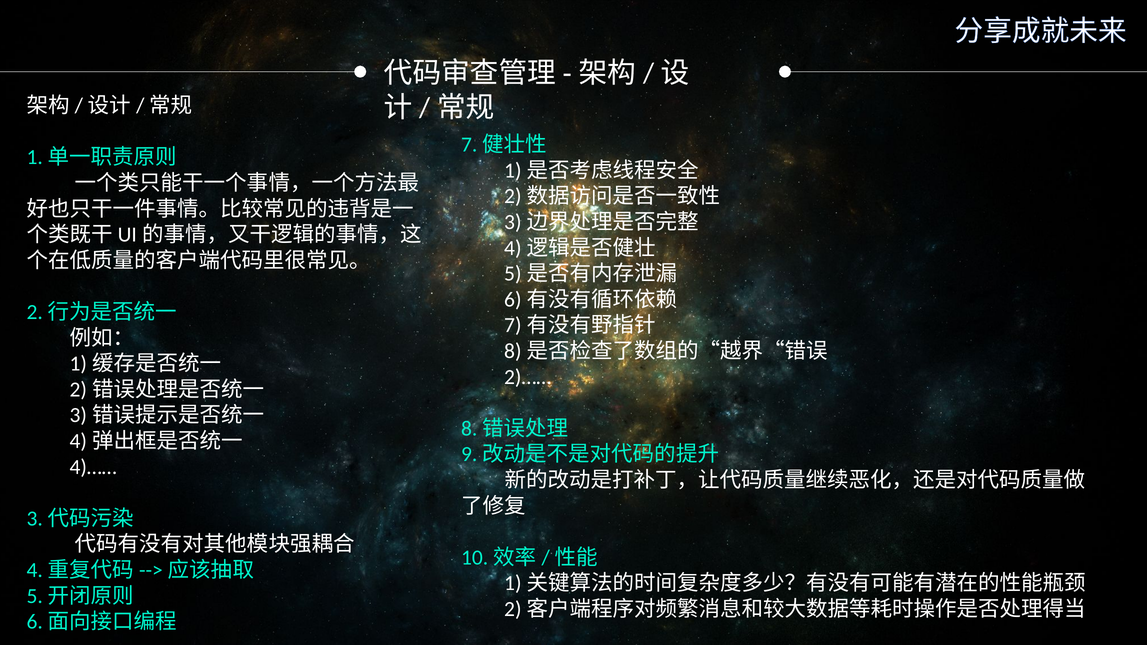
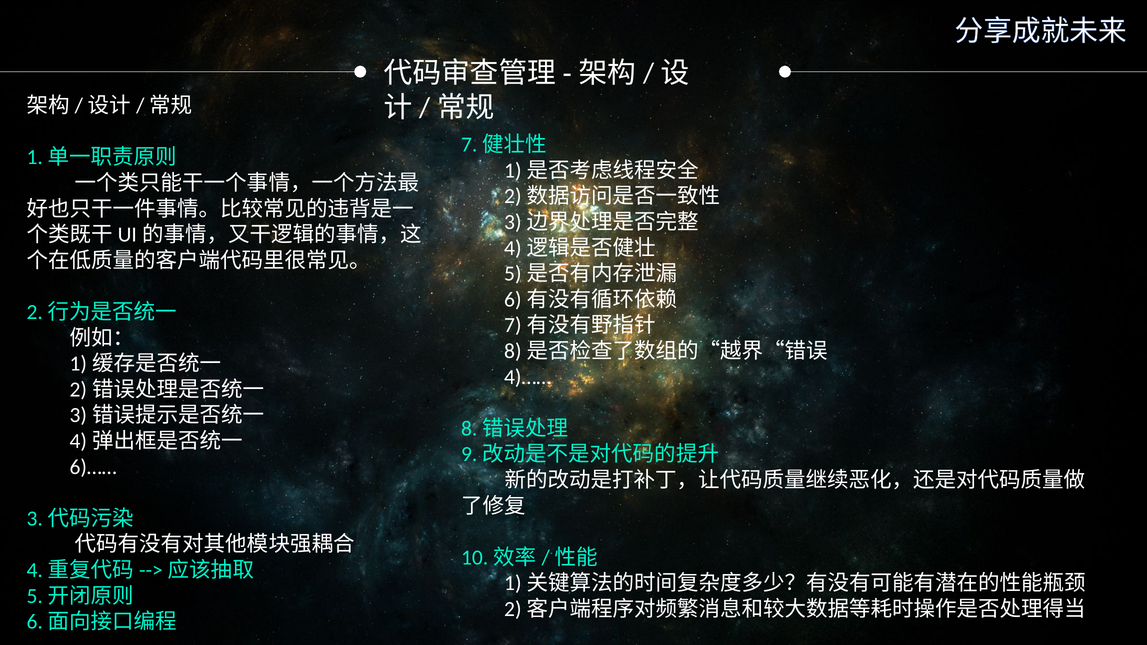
2)……: 2)…… -> 4)…… (528, 377)
4)……: 4)…… -> 6)…… (93, 467)
